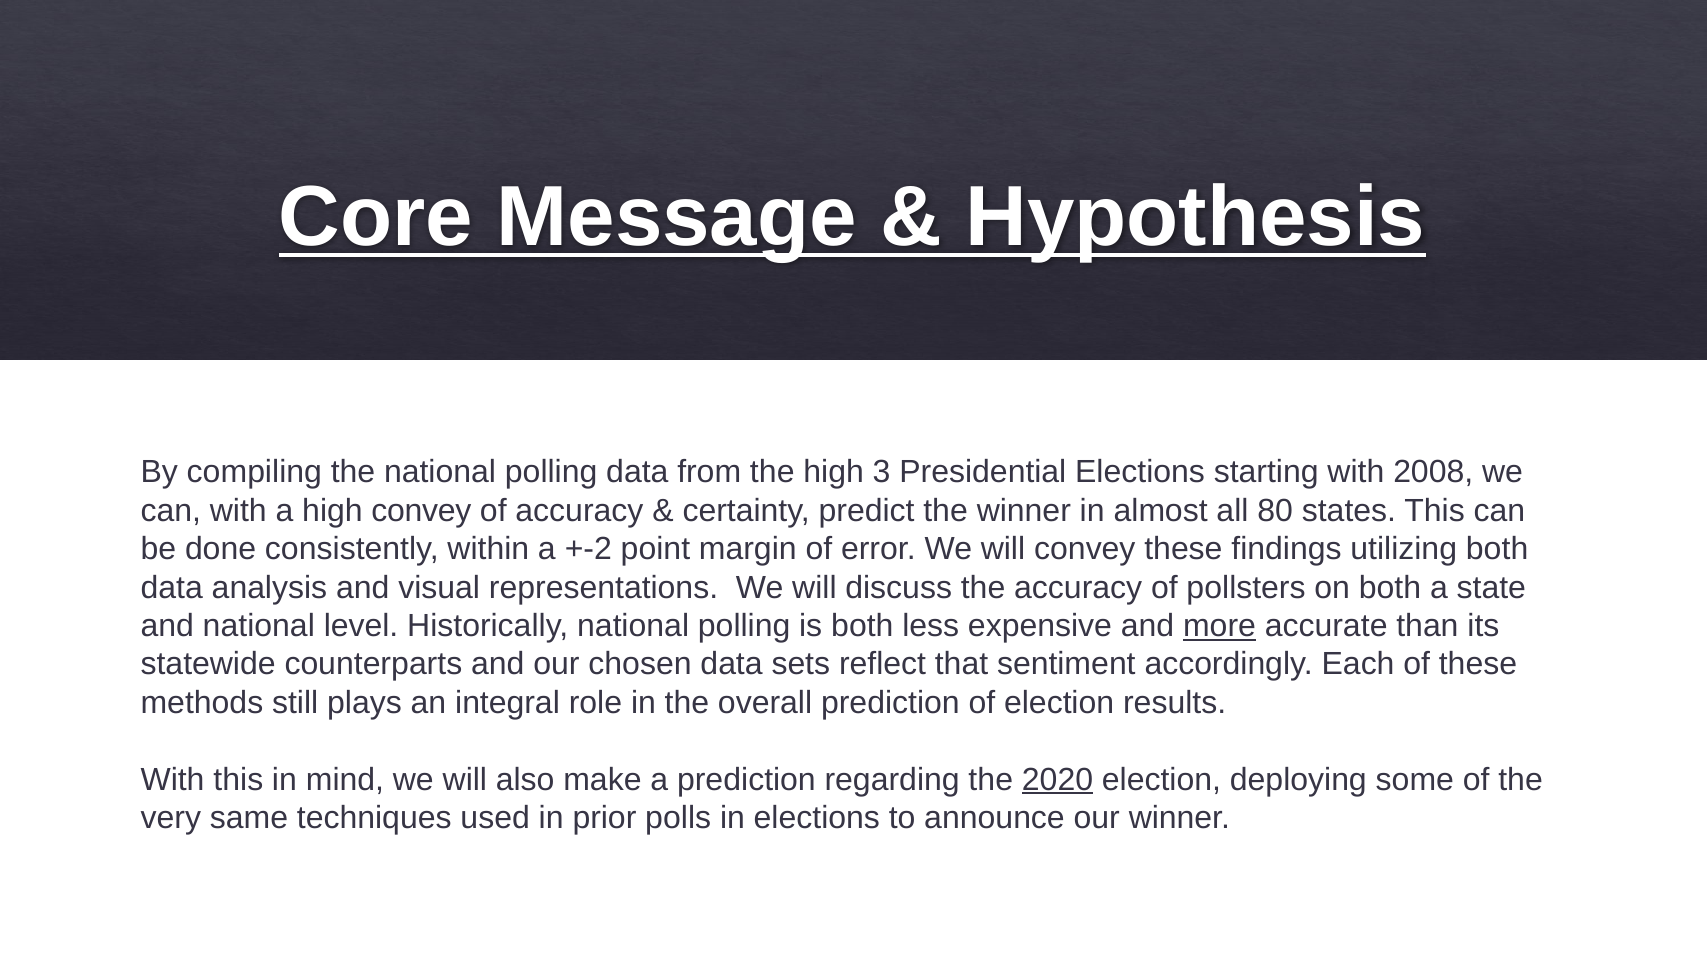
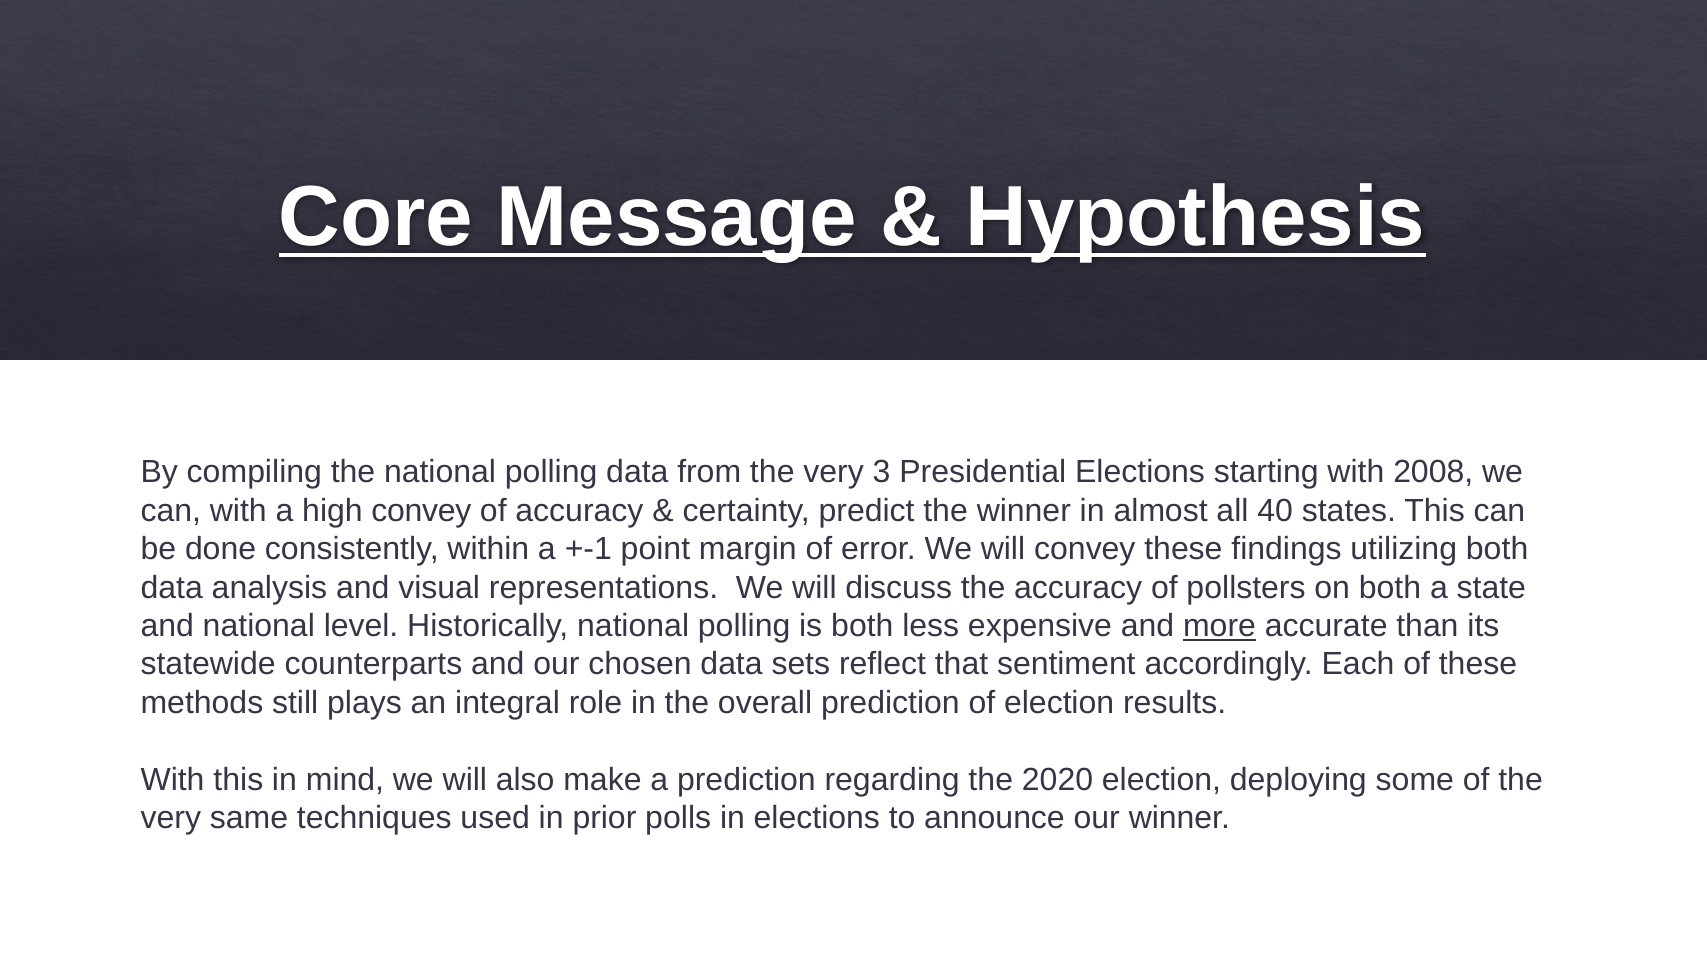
from the high: high -> very (834, 473)
80: 80 -> 40 (1275, 511)
+-2: +-2 -> +-1 (588, 549)
2020 underline: present -> none (1058, 780)
